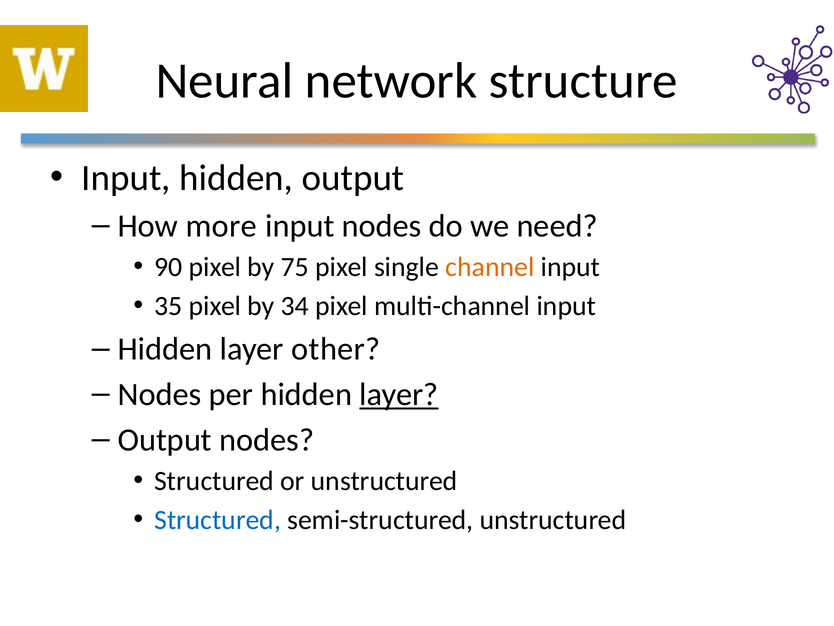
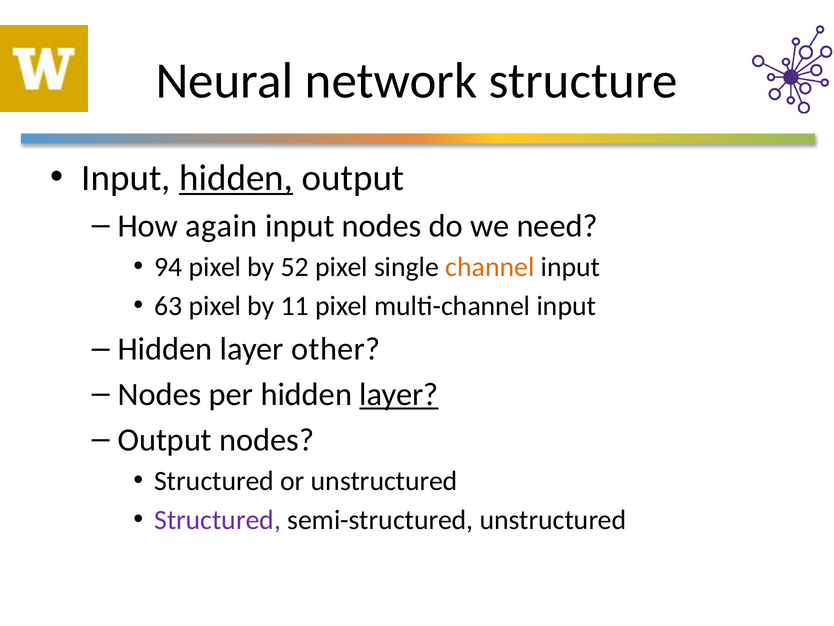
hidden underline: none -> present (236, 178)
more: more -> again (221, 226)
90: 90 -> 94 (168, 267)
75: 75 -> 52 (295, 267)
35: 35 -> 63 (168, 306)
34: 34 -> 11 (295, 306)
Structured colour: blue -> purple (218, 520)
